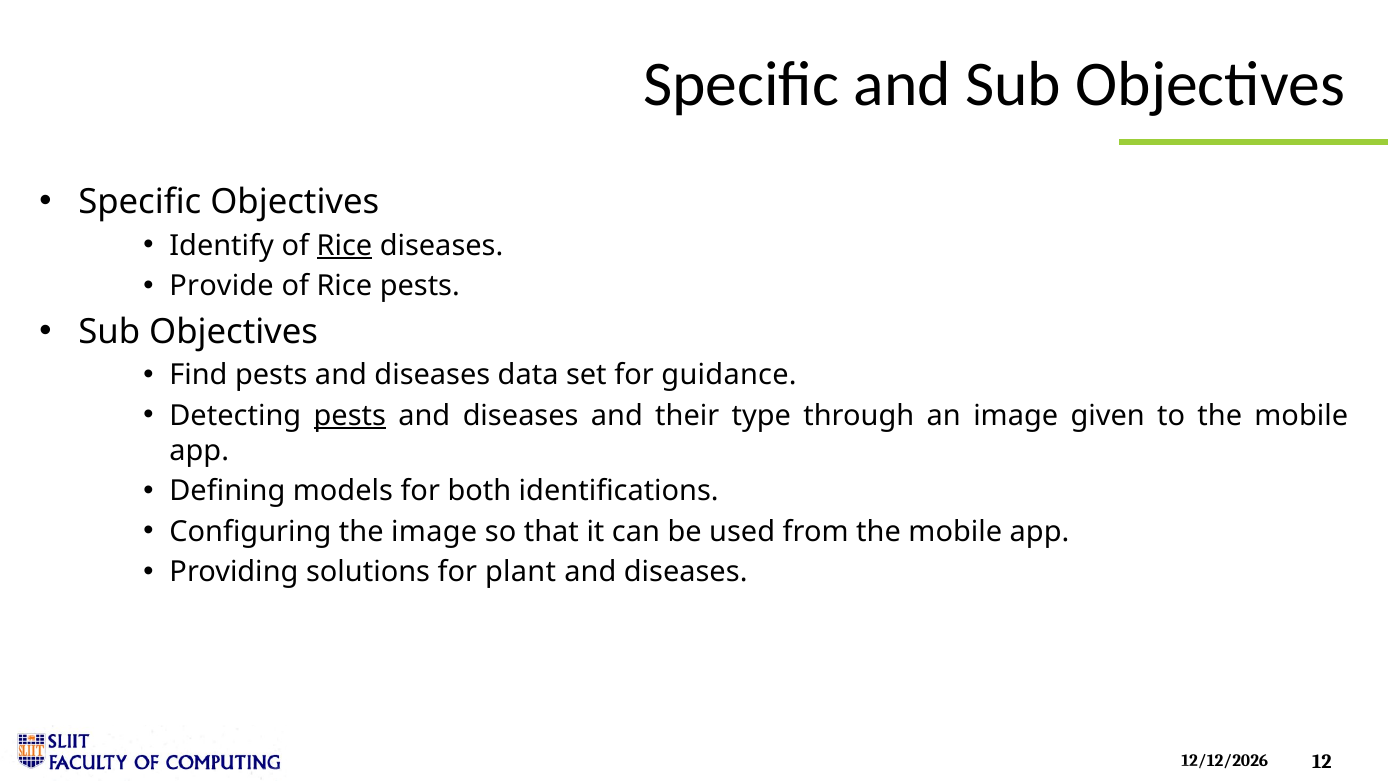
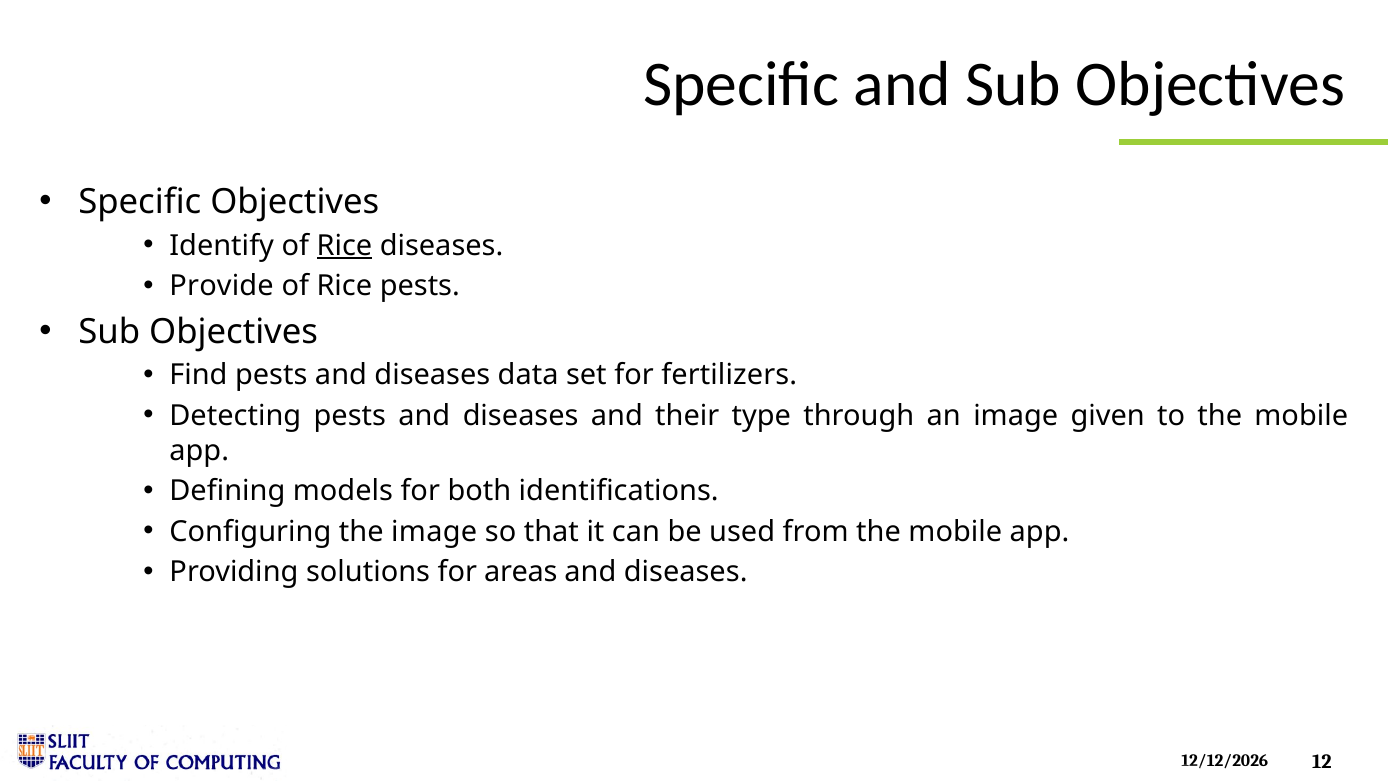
guidance: guidance -> fertilizers (729, 375)
pests underline: present -> none (350, 416)
plant: plant -> areas (521, 572)
